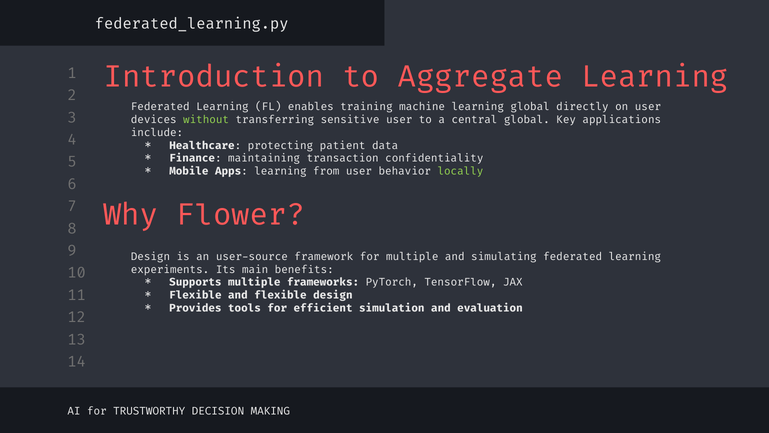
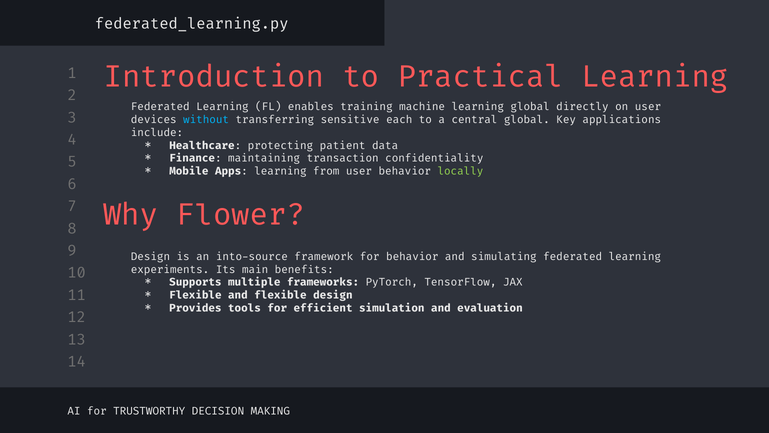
Aggregate: Aggregate -> Practical (480, 77)
without colour: light green -> light blue (206, 120)
sensitive user: user -> each (399, 120)
user-source: user-source -> into-source (252, 256)
for multiple: multiple -> behavior (412, 256)
